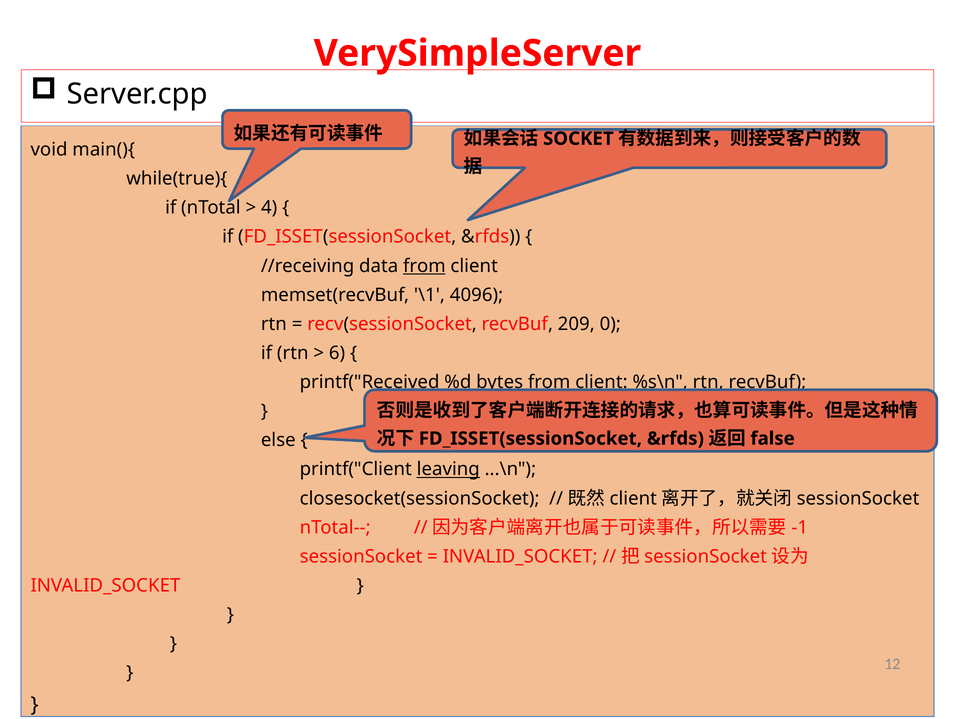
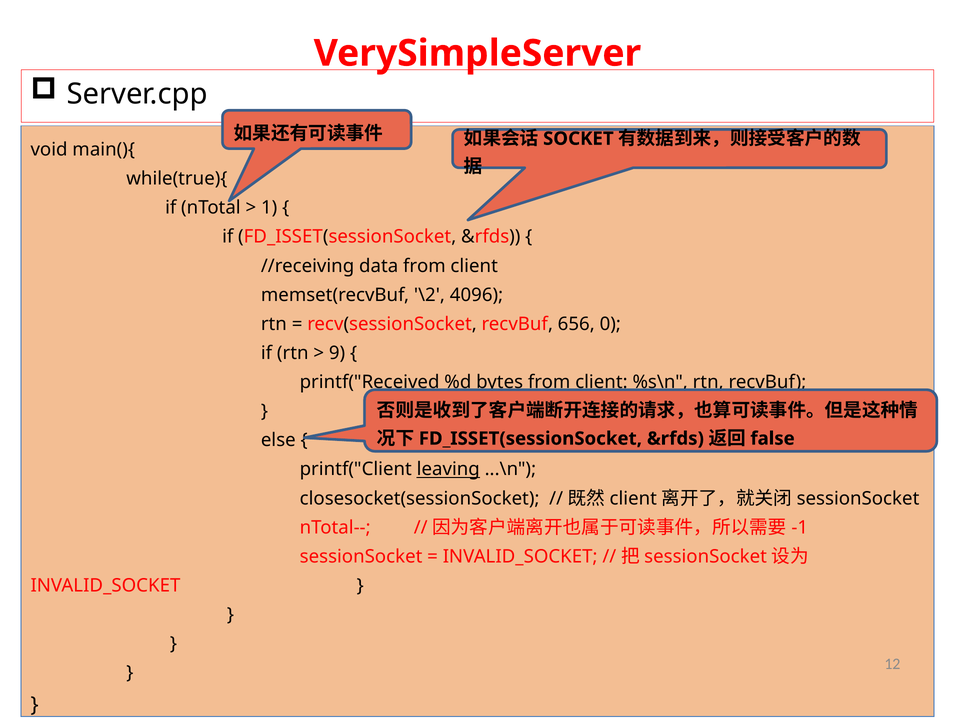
4: 4 -> 1 (269, 208)
from underline: present -> none (424, 266)
\1: \1 -> \2 (429, 295)
209: 209 -> 656 (576, 324)
6: 6 -> 9 (337, 353)
